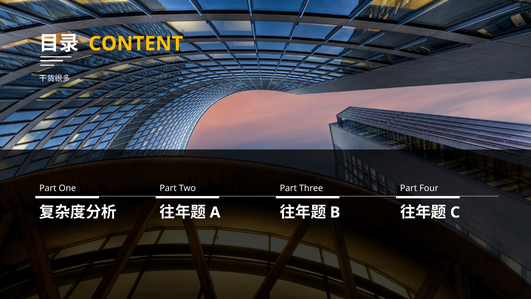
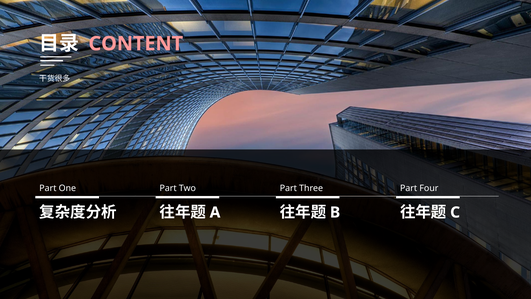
CONTENT colour: yellow -> pink (136, 44)
